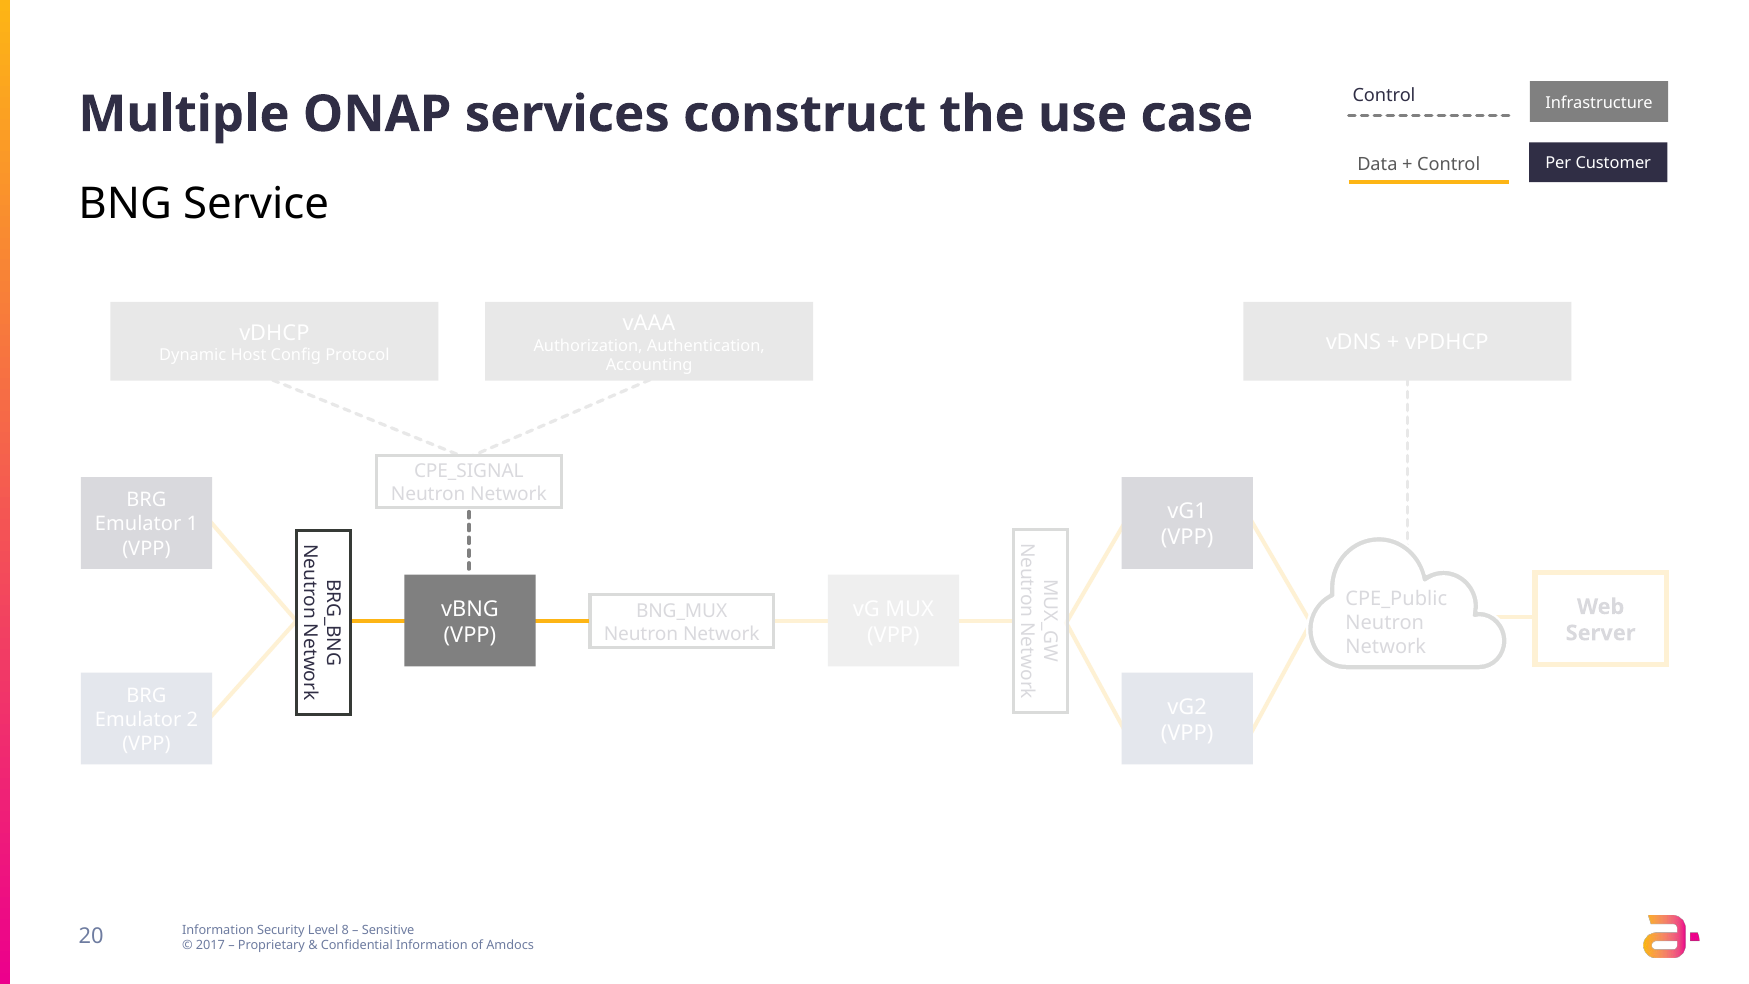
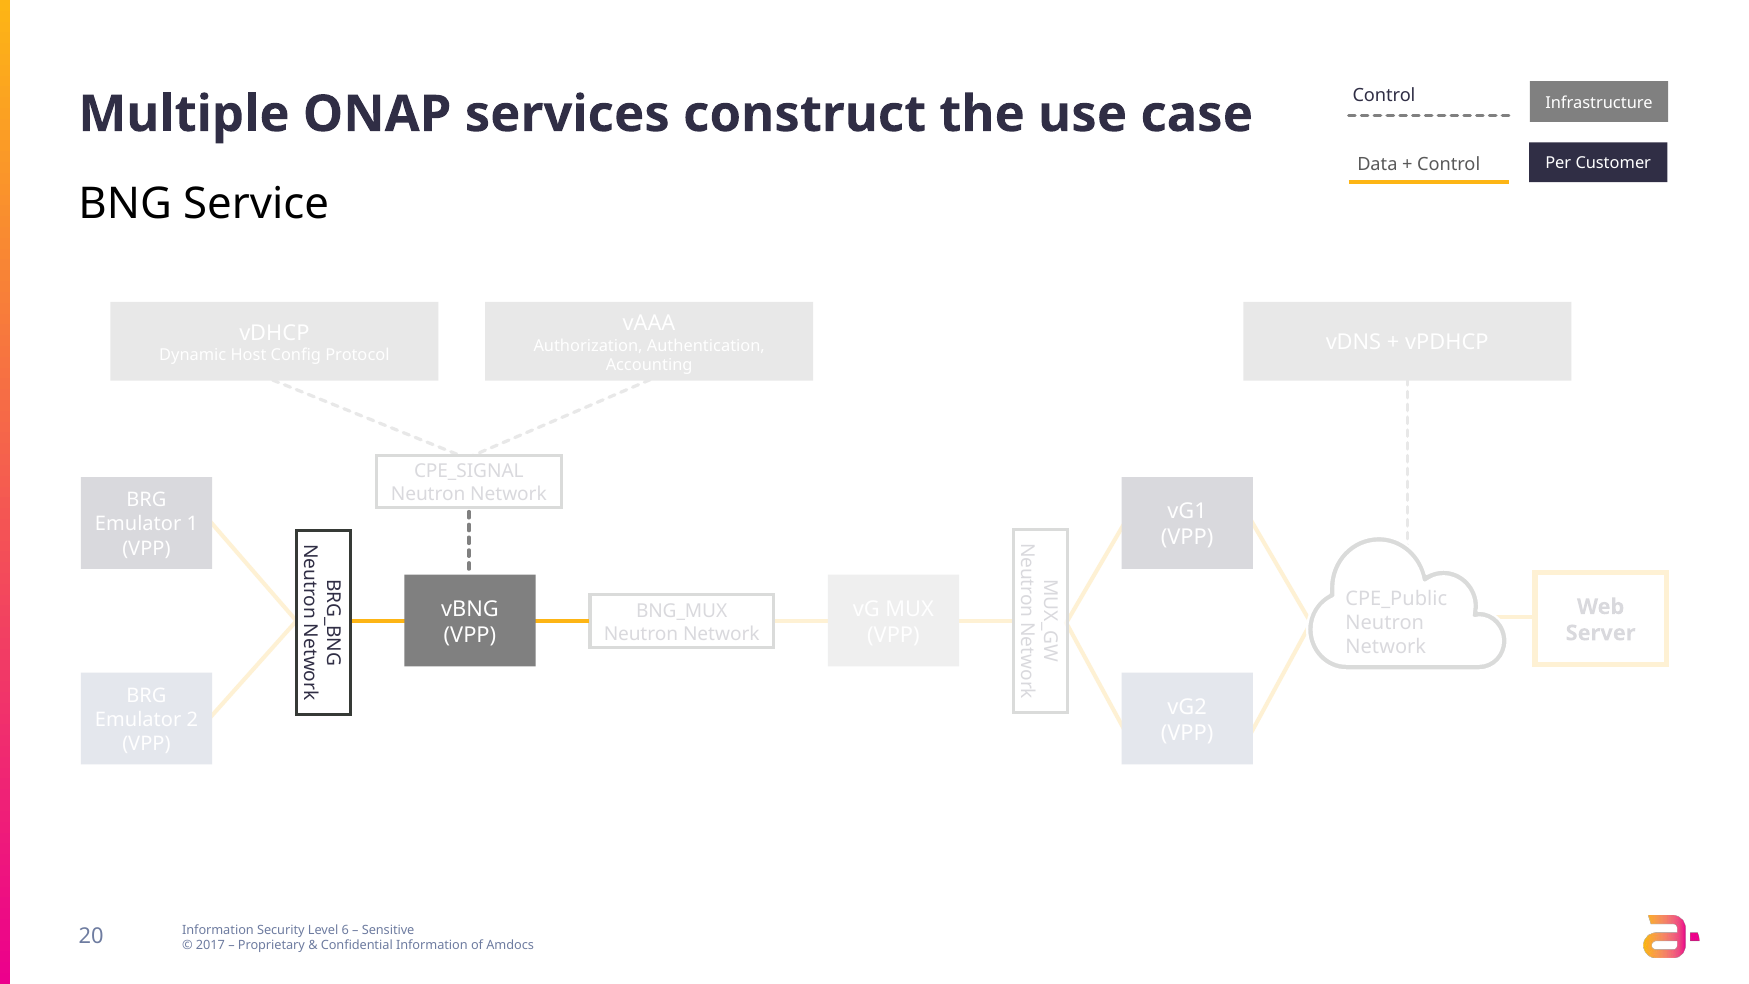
8: 8 -> 6 (345, 930)
